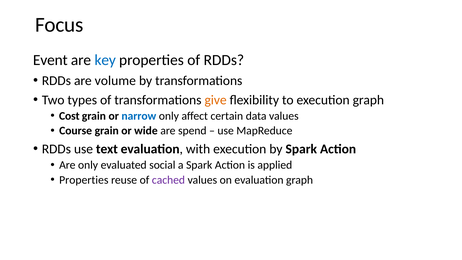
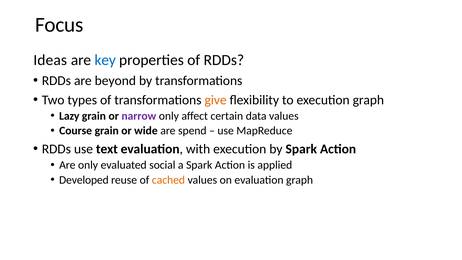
Event: Event -> Ideas (50, 60)
volume: volume -> beyond (115, 81)
Cost: Cost -> Lazy (69, 116)
narrow colour: blue -> purple (139, 116)
Properties: Properties -> Developed (84, 180)
cached colour: purple -> orange (168, 180)
